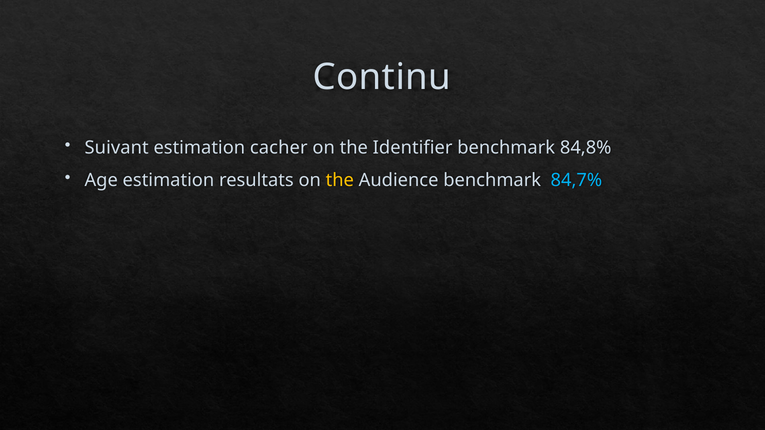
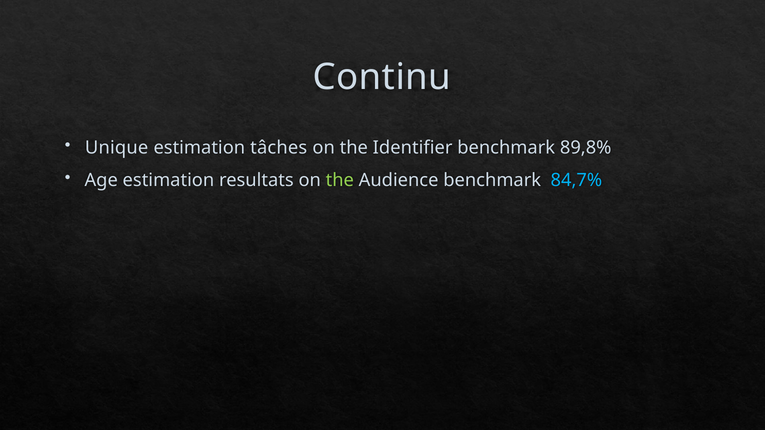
Suivant: Suivant -> Unique (117, 148)
cacher: cacher -> tâches (279, 148)
84,8%: 84,8% -> 89,8% (586, 148)
the colour: yellow -> light green (340, 180)
